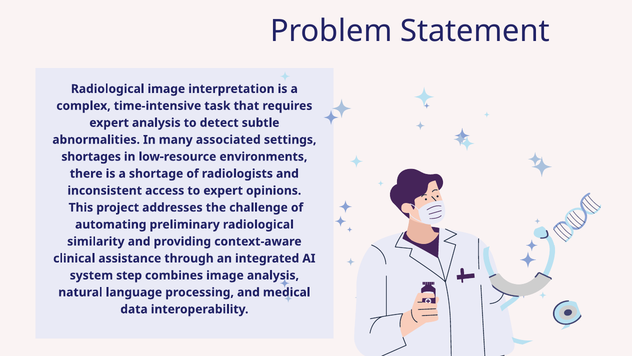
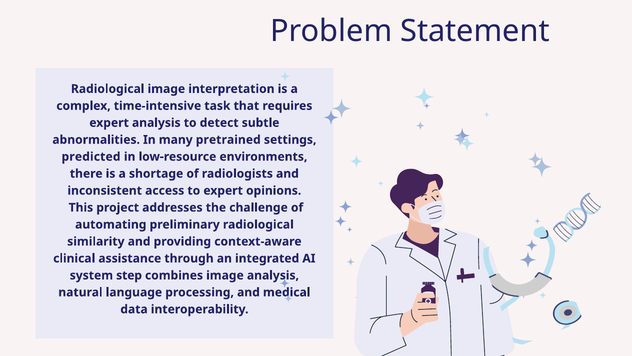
associated: associated -> pretrained (228, 140)
shortages: shortages -> predicted (91, 157)
